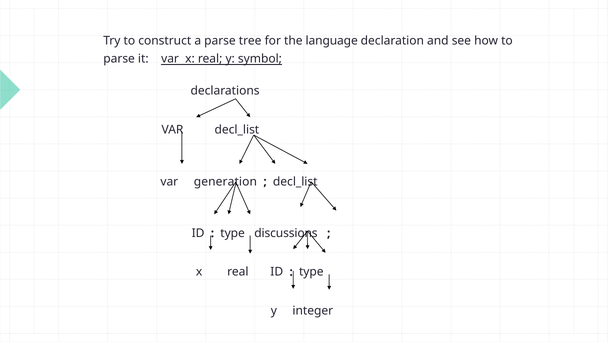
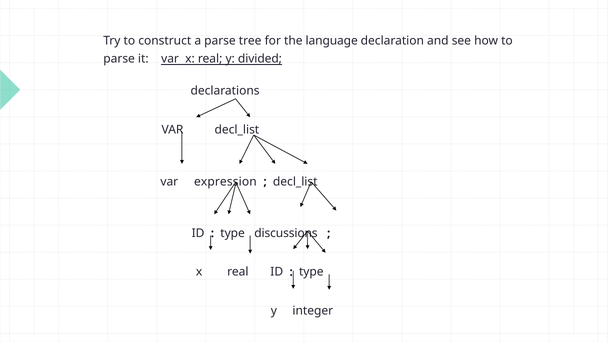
symbol: symbol -> divided (260, 59)
generation: generation -> expression (225, 182)
